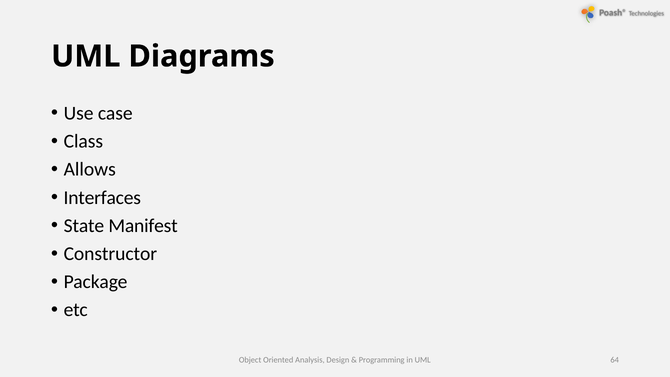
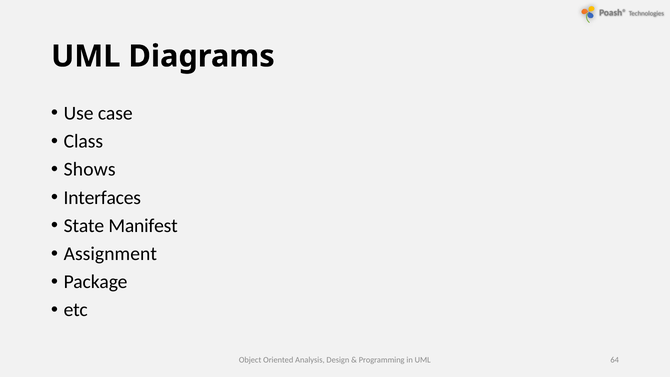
Allows: Allows -> Shows (90, 169)
Constructor: Constructor -> Assignment (110, 254)
